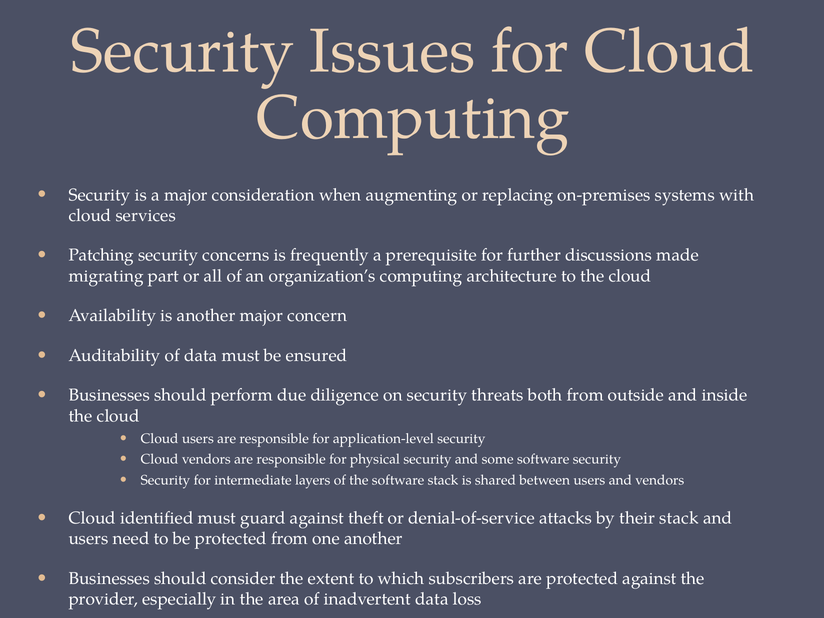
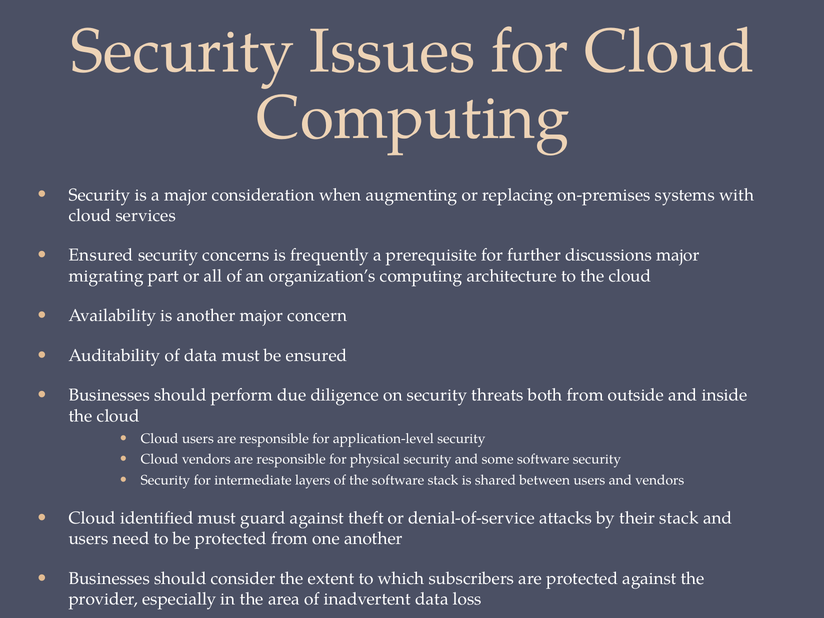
Patching: Patching -> Ensured (101, 255)
discussions made: made -> major (678, 255)
